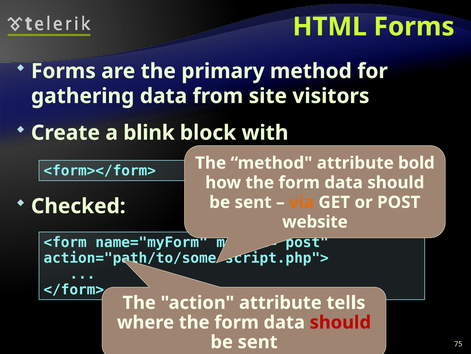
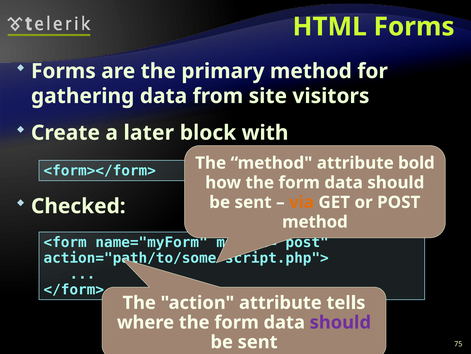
blink: blink -> later (149, 133)
website: website -> method (315, 222)
should colour: red -> purple (340, 322)
